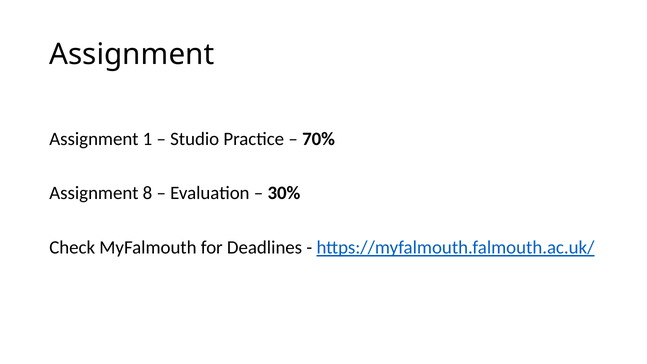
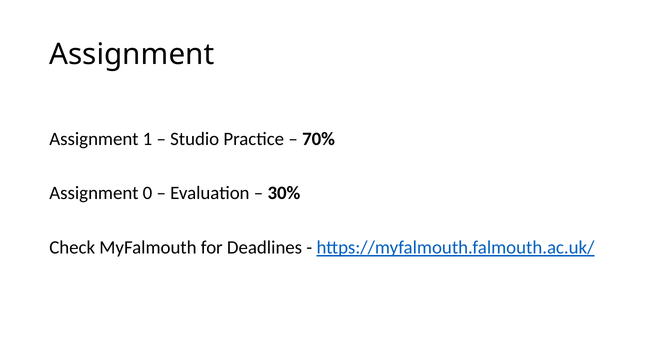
8: 8 -> 0 (147, 193)
